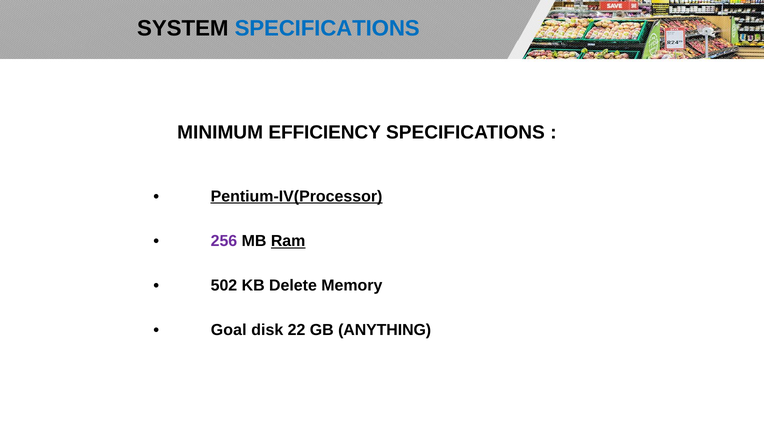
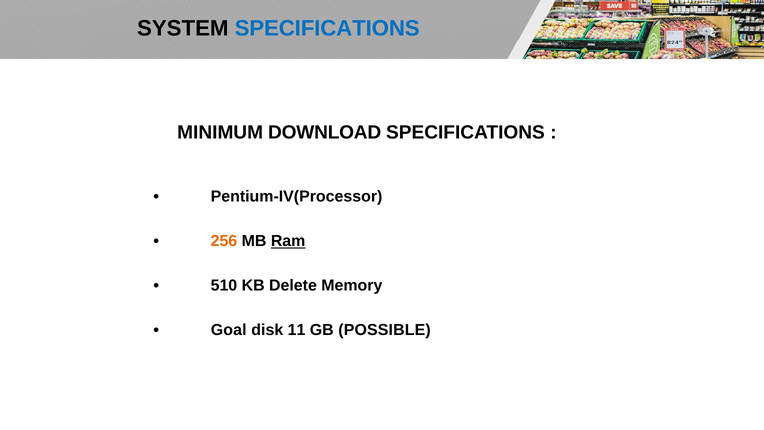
EFFICIENCY: EFFICIENCY -> DOWNLOAD (325, 132)
Pentium-IV(Processor underline: present -> none (297, 196)
256 colour: purple -> orange (224, 241)
502: 502 -> 510 (224, 285)
22: 22 -> 11 (297, 330)
ANYTHING: ANYTHING -> POSSIBLE (385, 330)
